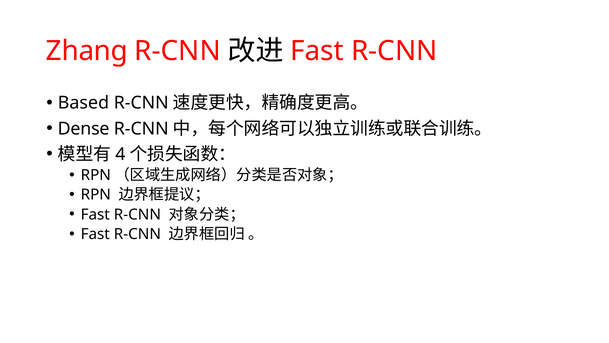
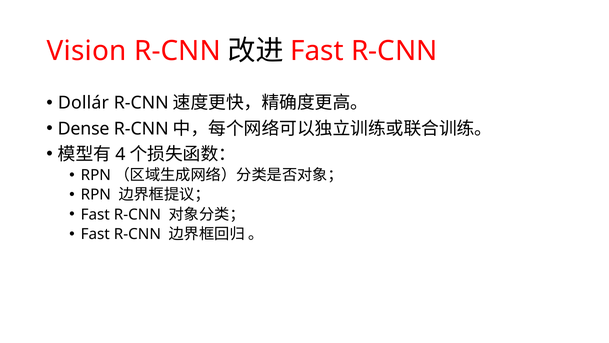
Zhang: Zhang -> Vision (87, 51)
Based: Based -> Dollár (83, 103)
